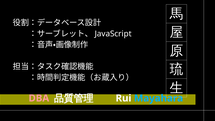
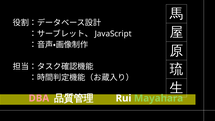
Mayahara colour: light blue -> light green (159, 98)
